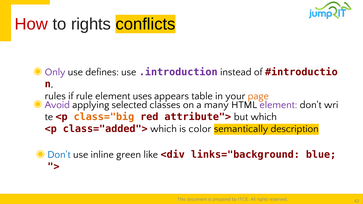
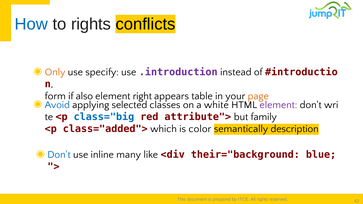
How colour: red -> blue (31, 24)
Only colour: purple -> orange (55, 72)
defines: defines -> specify (102, 72)
rules: rules -> form (55, 96)
rule: rule -> also (84, 96)
uses: uses -> right (142, 96)
Avoid colour: purple -> blue (57, 105)
many: many -> white (216, 105)
class="big colour: orange -> blue (104, 117)
but which: which -> family (264, 117)
green: green -> many (129, 155)
links="background: links="background -> their="background (245, 155)
